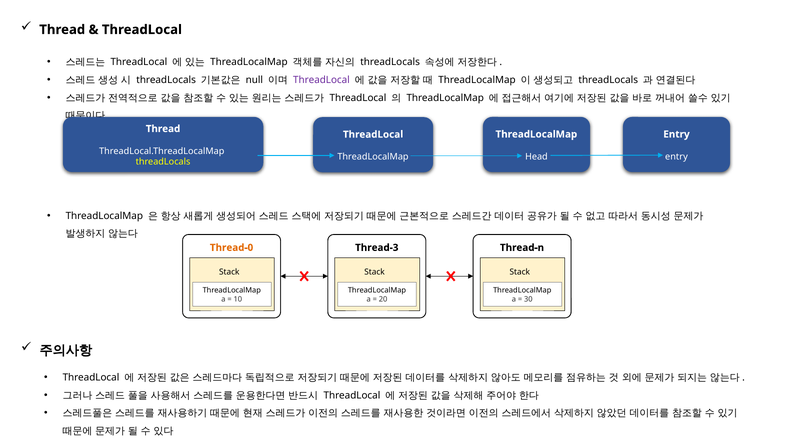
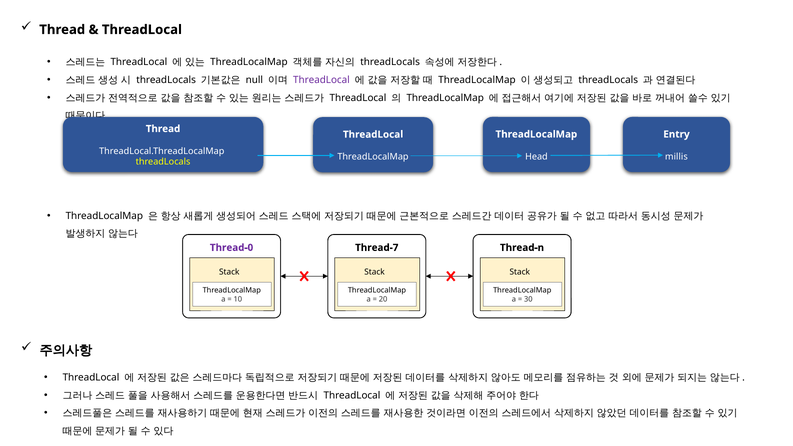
entry: entry -> millis (676, 157)
Thread-0 colour: orange -> purple (232, 248)
Thread-3: Thread-3 -> Thread-7 (377, 248)
